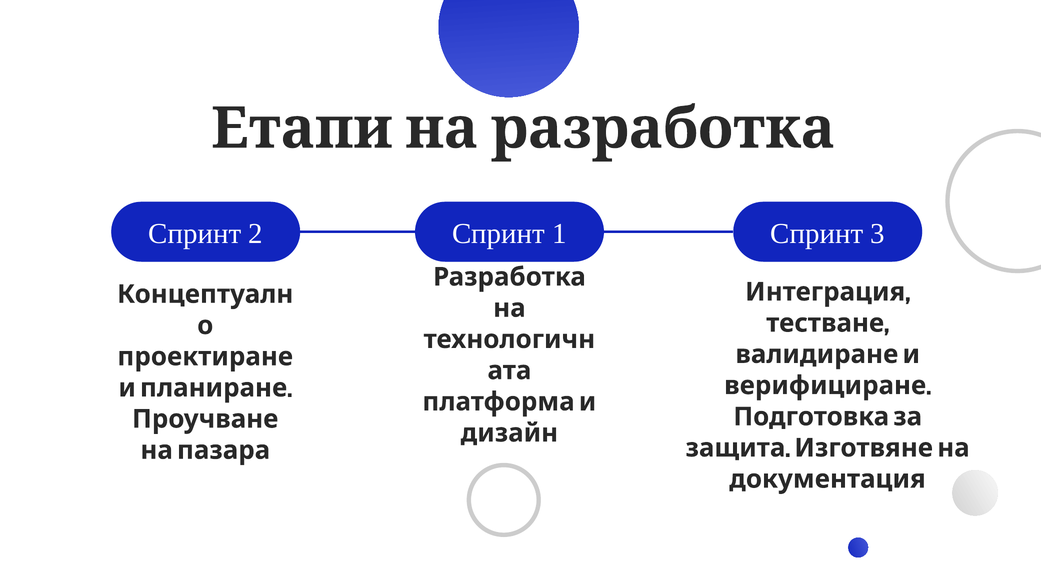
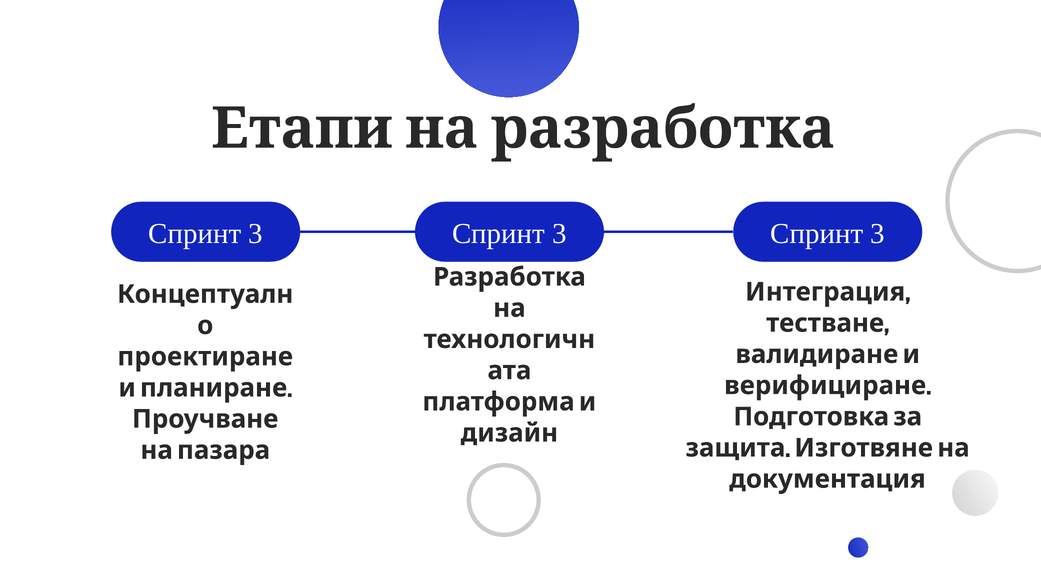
2: 2 -> 3 (256, 234)
1: 1 -> 3 (559, 234)
